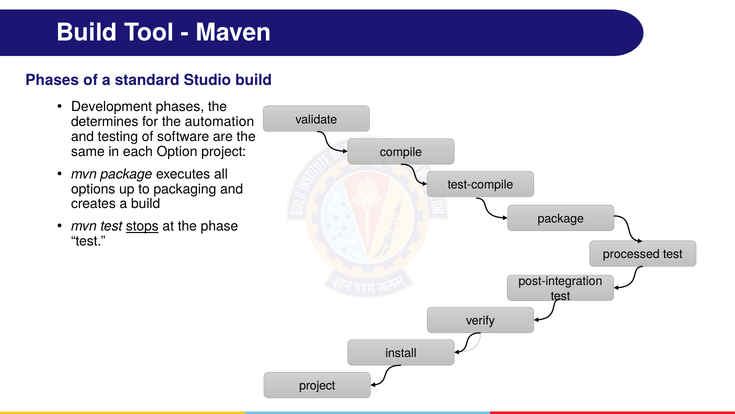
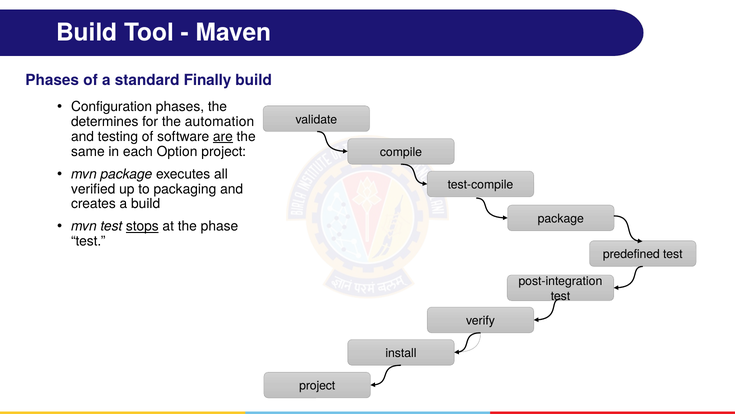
Studio: Studio -> Finally (207, 80)
Development: Development -> Configuration (112, 107)
are underline: none -> present (223, 136)
options: options -> verified (93, 189)
processed: processed -> predefined (631, 254)
